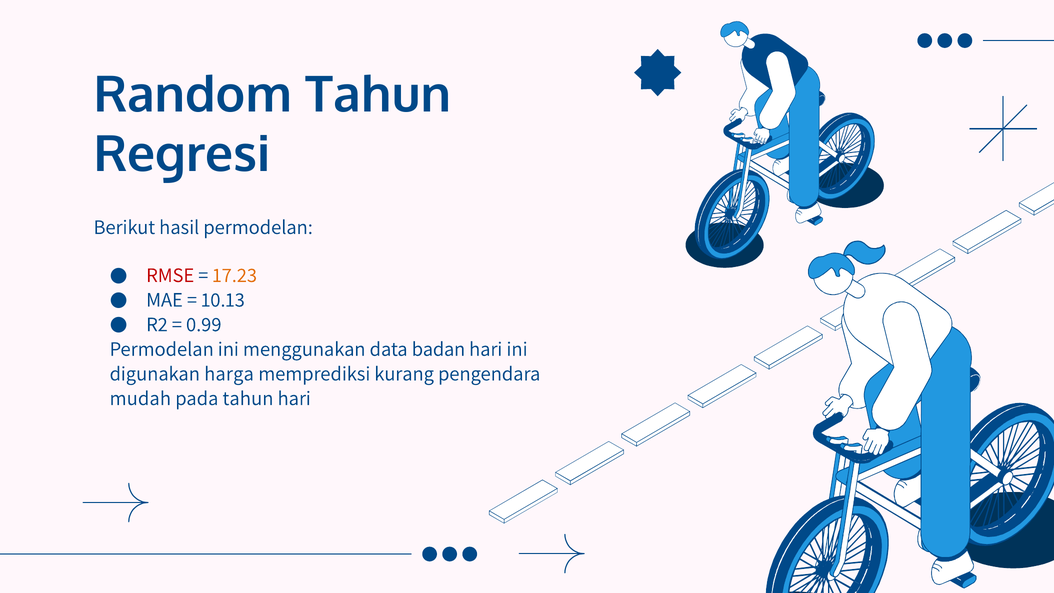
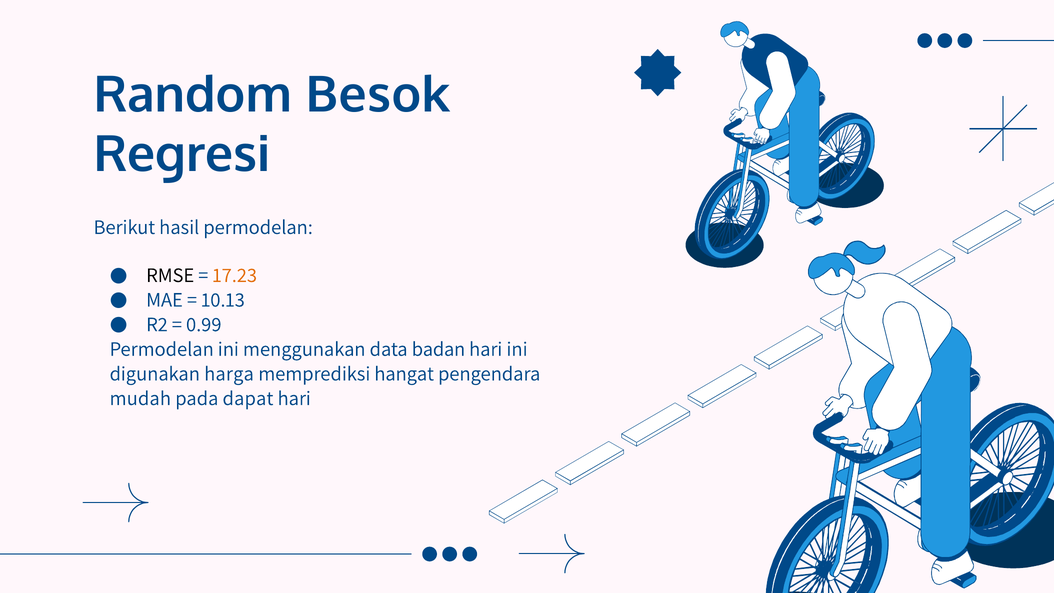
Random Tahun: Tahun -> Besok (378, 95)
RMSE colour: red -> black (170, 275)
kurang: kurang -> hangat (404, 374)
pada tahun: tahun -> dapat (248, 398)
